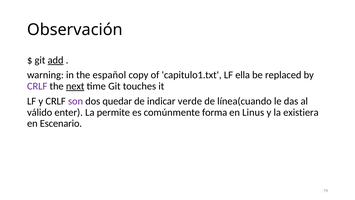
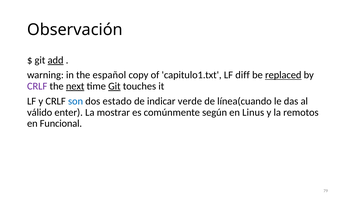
ella: ella -> diff (243, 75)
replaced underline: none -> present (283, 75)
Git underline: none -> present (114, 86)
son colour: purple -> blue (76, 101)
quedar: quedar -> estado (117, 101)
permite: permite -> mostrar (113, 112)
forma: forma -> según (215, 112)
existiera: existiera -> remotos (301, 112)
Escenario: Escenario -> Funcional (61, 123)
